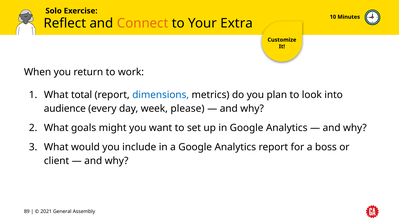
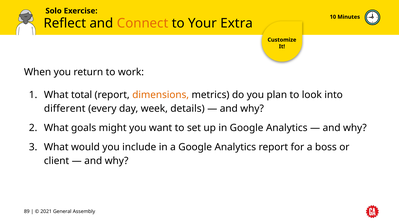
dimensions colour: blue -> orange (161, 95)
audience: audience -> different (65, 109)
please: please -> details (188, 109)
